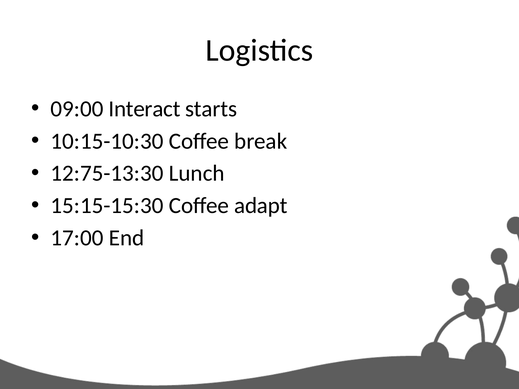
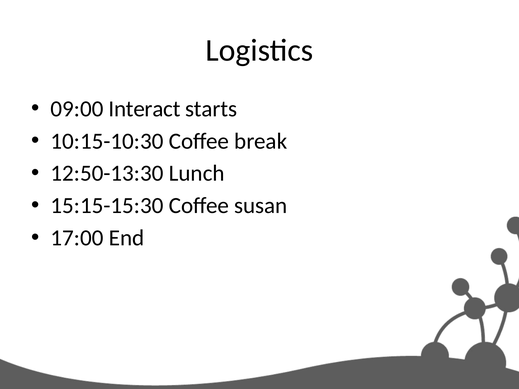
12:75-13:30: 12:75-13:30 -> 12:50-13:30 (107, 173)
adapt: adapt -> susan (261, 206)
